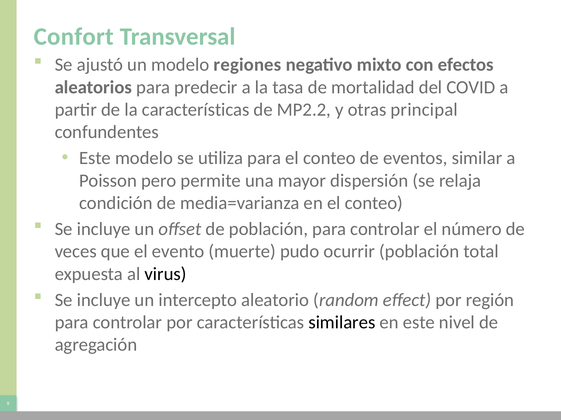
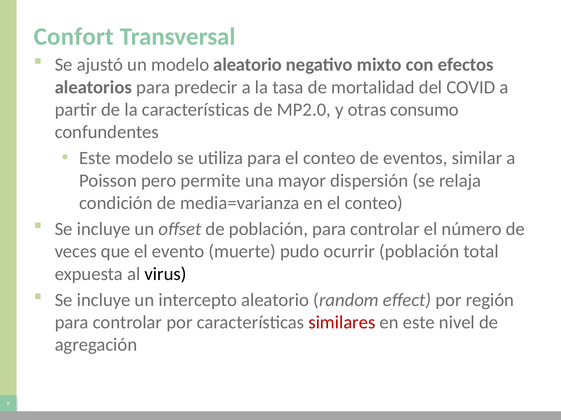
modelo regiones: regiones -> aleatorio (248, 65)
MP2.2: MP2.2 -> MP2.0 (304, 110)
principal: principal -> consumo (424, 110)
similares colour: black -> red (342, 323)
